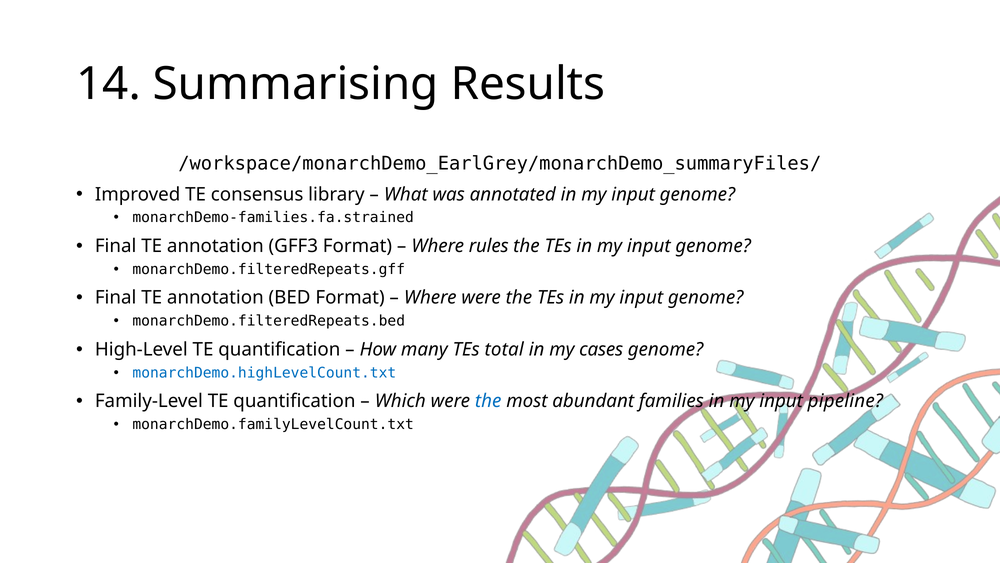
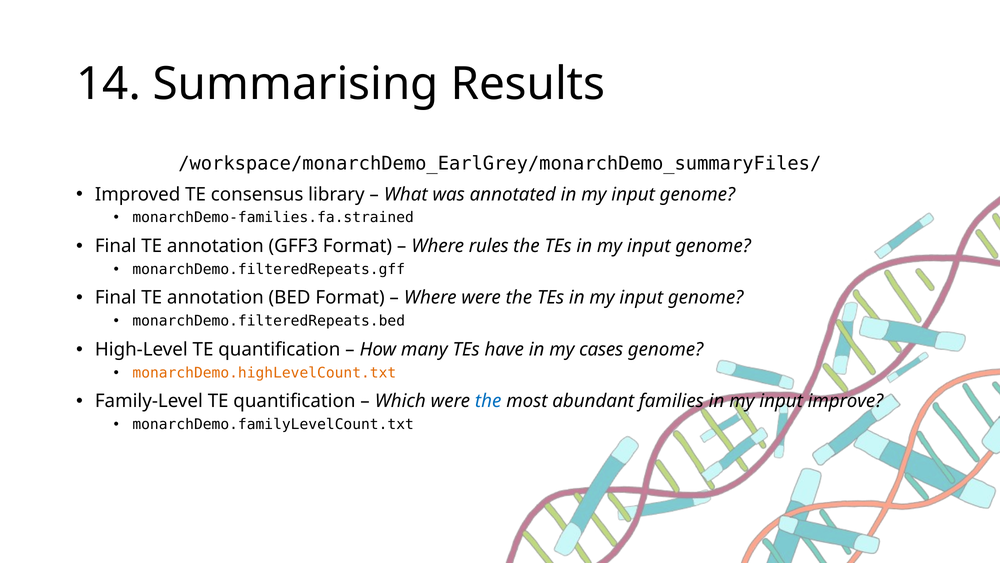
total: total -> have (504, 349)
monarchDemo.highLevelCount.txt colour: blue -> orange (264, 372)
pipeline: pipeline -> improve (845, 401)
